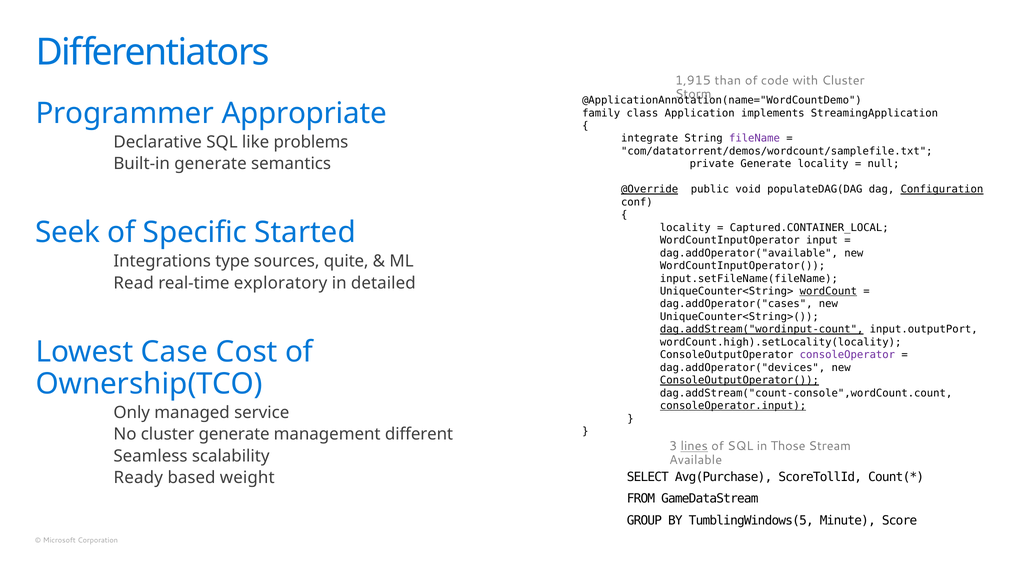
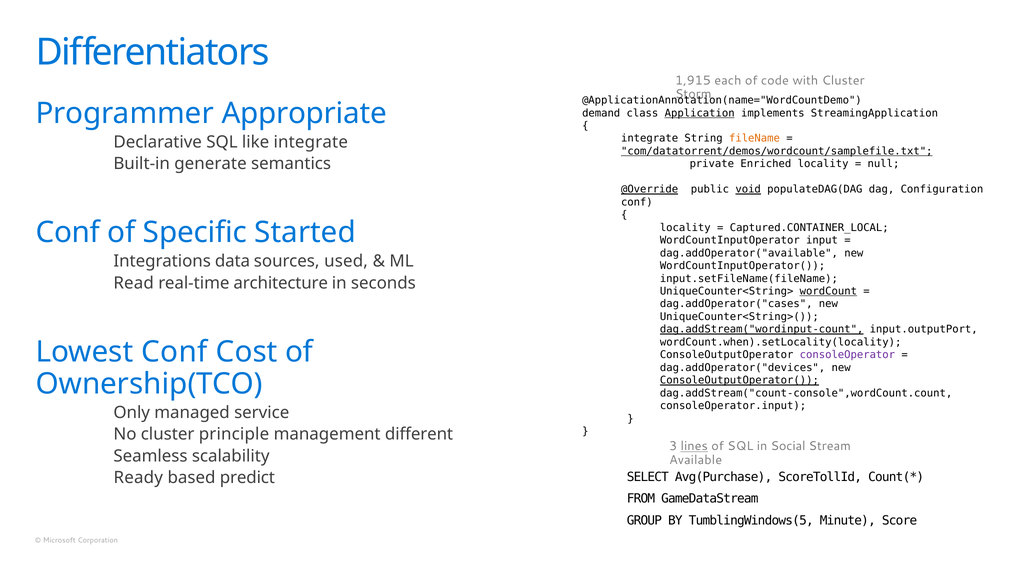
than: than -> each (728, 80)
family: family -> demand (601, 113)
Application underline: none -> present (700, 113)
fileName colour: purple -> orange (754, 139)
like problems: problems -> integrate (311, 142)
com/datatorrent/demos/wordcount/samplefile.txt underline: none -> present (777, 151)
private Generate: Generate -> Enriched (766, 164)
void underline: none -> present (748, 189)
Configuration underline: present -> none (942, 189)
Seek: Seek -> Conf (68, 233)
type: type -> data (233, 261)
quite: quite -> used (346, 261)
exploratory: exploratory -> architecture (281, 283)
detailed: detailed -> seconds (383, 283)
wordCount.high).setLocality(locality: wordCount.high).setLocality(locality -> wordCount.when).setLocality(locality (781, 342)
Lowest Case: Case -> Conf (174, 352)
consoleOperator.input underline: present -> none (733, 406)
cluster generate: generate -> principle (234, 434)
Those: Those -> Social (788, 446)
weight: weight -> predict (247, 478)
